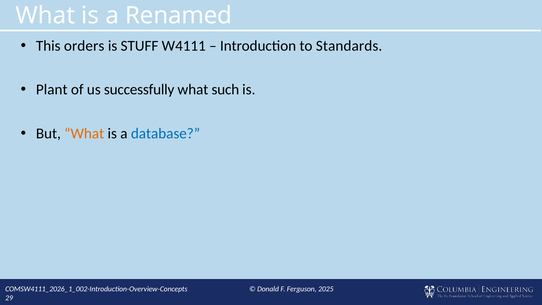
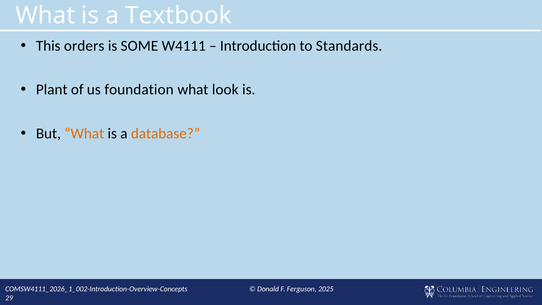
Renamed: Renamed -> Textbook (178, 16)
STUFF: STUFF -> SOME (139, 46)
successfully: successfully -> foundation (139, 90)
such: such -> look (225, 90)
database colour: blue -> orange (166, 133)
